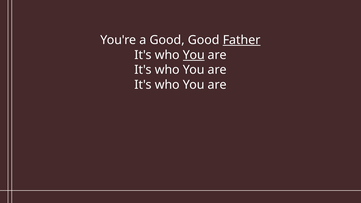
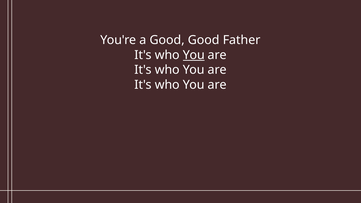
Father underline: present -> none (242, 40)
